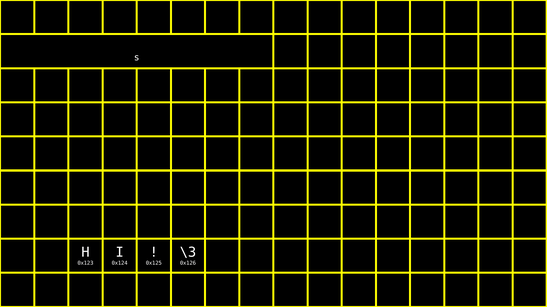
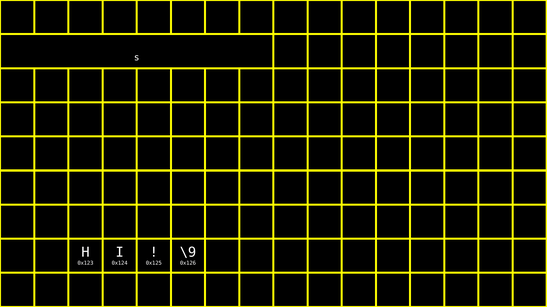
\3: \3 -> \9 (188, 253)
